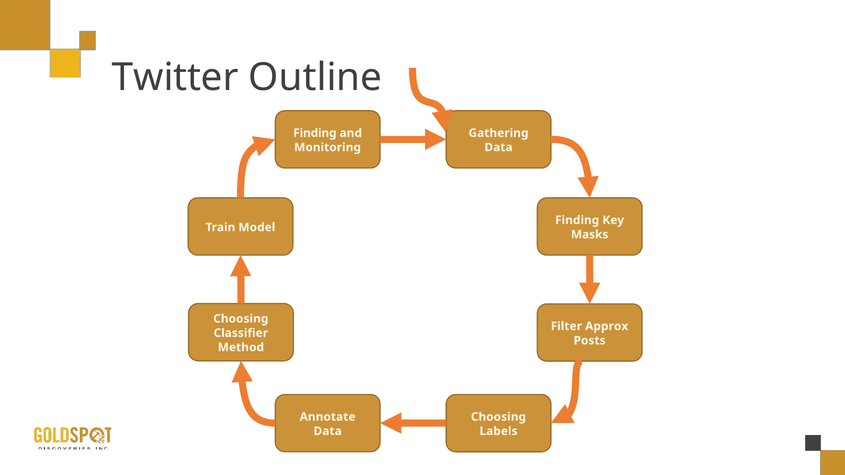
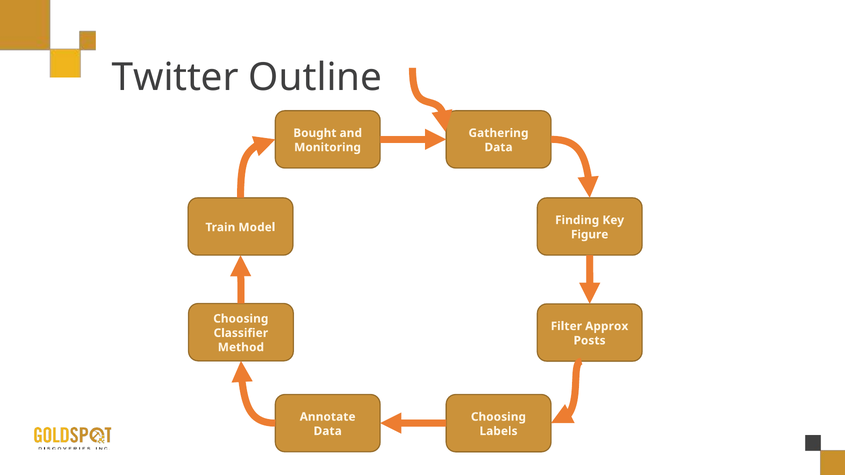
Finding: Finding -> Bought (315, 133)
Masks: Masks -> Figure (590, 235)
